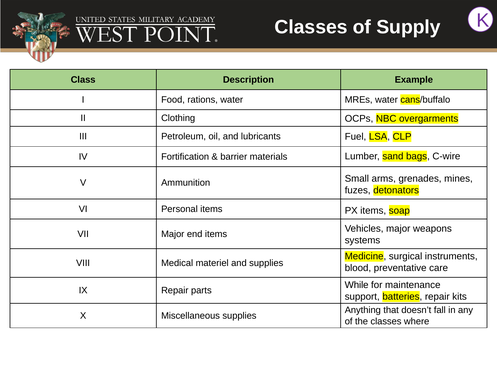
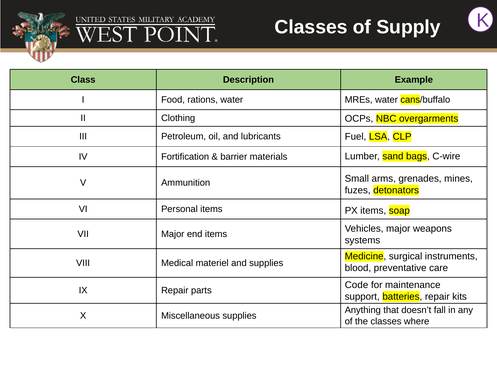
While: While -> Code (357, 285)
